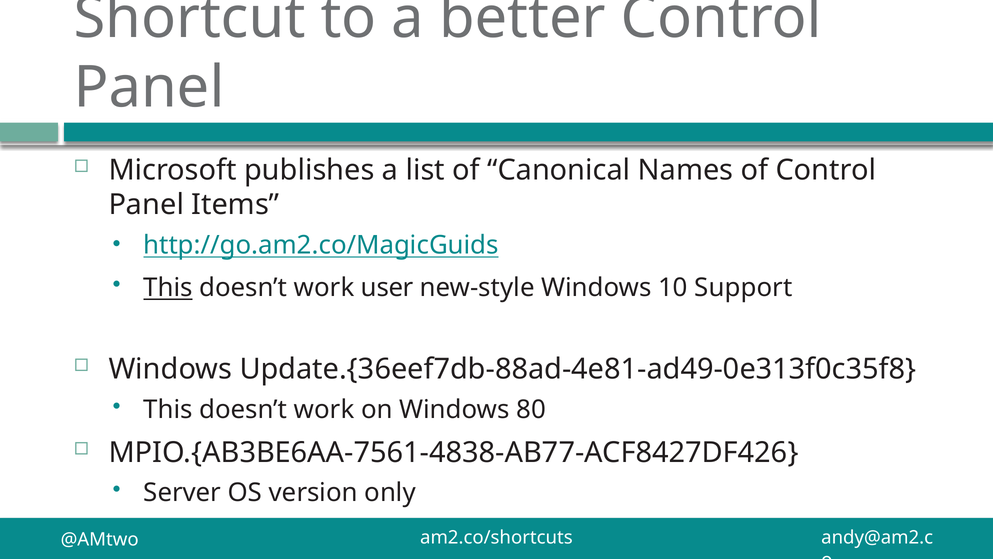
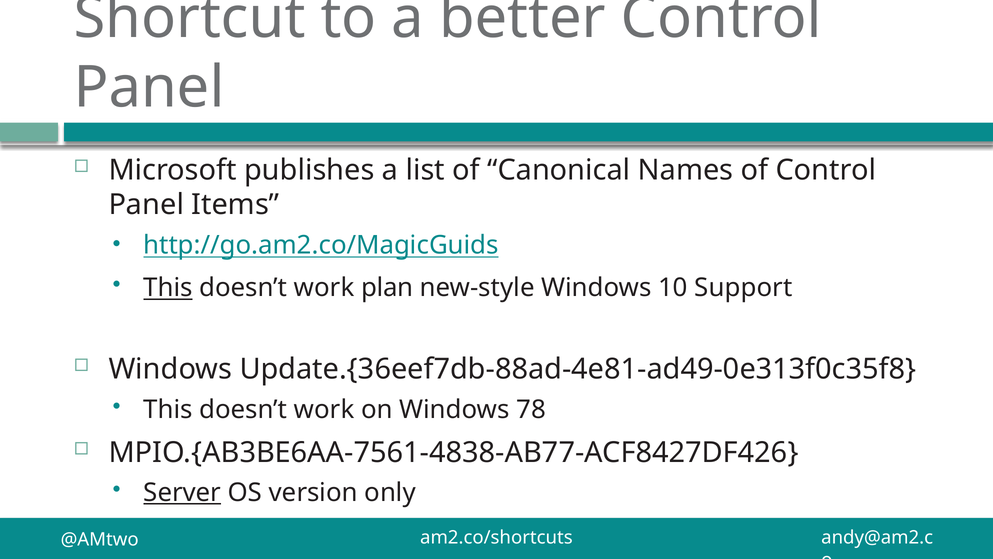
user: user -> plan (387, 288)
80: 80 -> 78 (531, 409)
Server underline: none -> present (182, 492)
